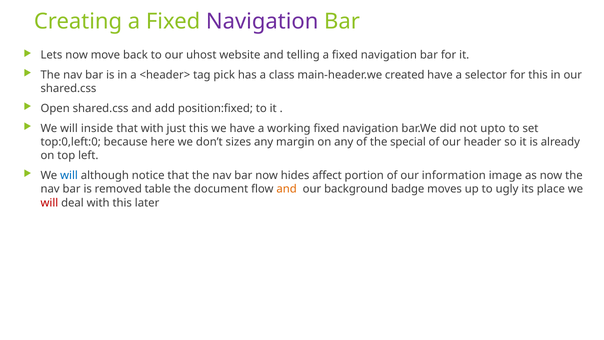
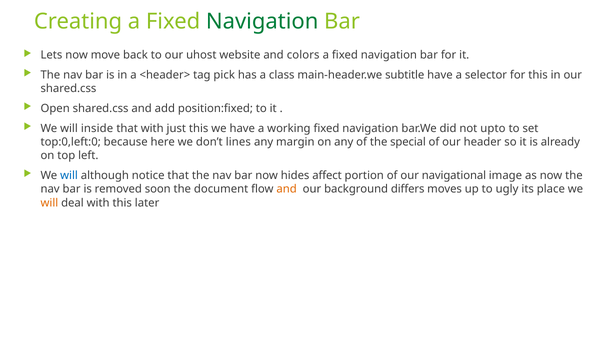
Navigation colour: purple -> green (262, 21)
telling: telling -> colors (303, 55)
created: created -> subtitle (405, 75)
sizes: sizes -> lines (238, 142)
information: information -> navigational (454, 175)
table: table -> soon (158, 189)
badge: badge -> differs (408, 189)
will colour: red -> orange (49, 203)
